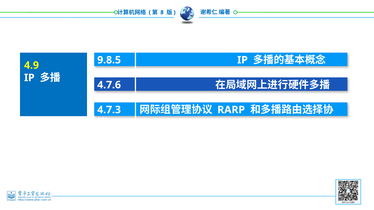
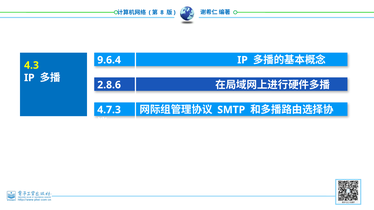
9.8.5: 9.8.5 -> 9.6.4 (109, 60)
4.9: 4.9 -> 4.3 (32, 65)
4.7.6: 4.7.6 -> 2.8.6 (109, 85)
RARP: RARP -> SMTP (231, 110)
